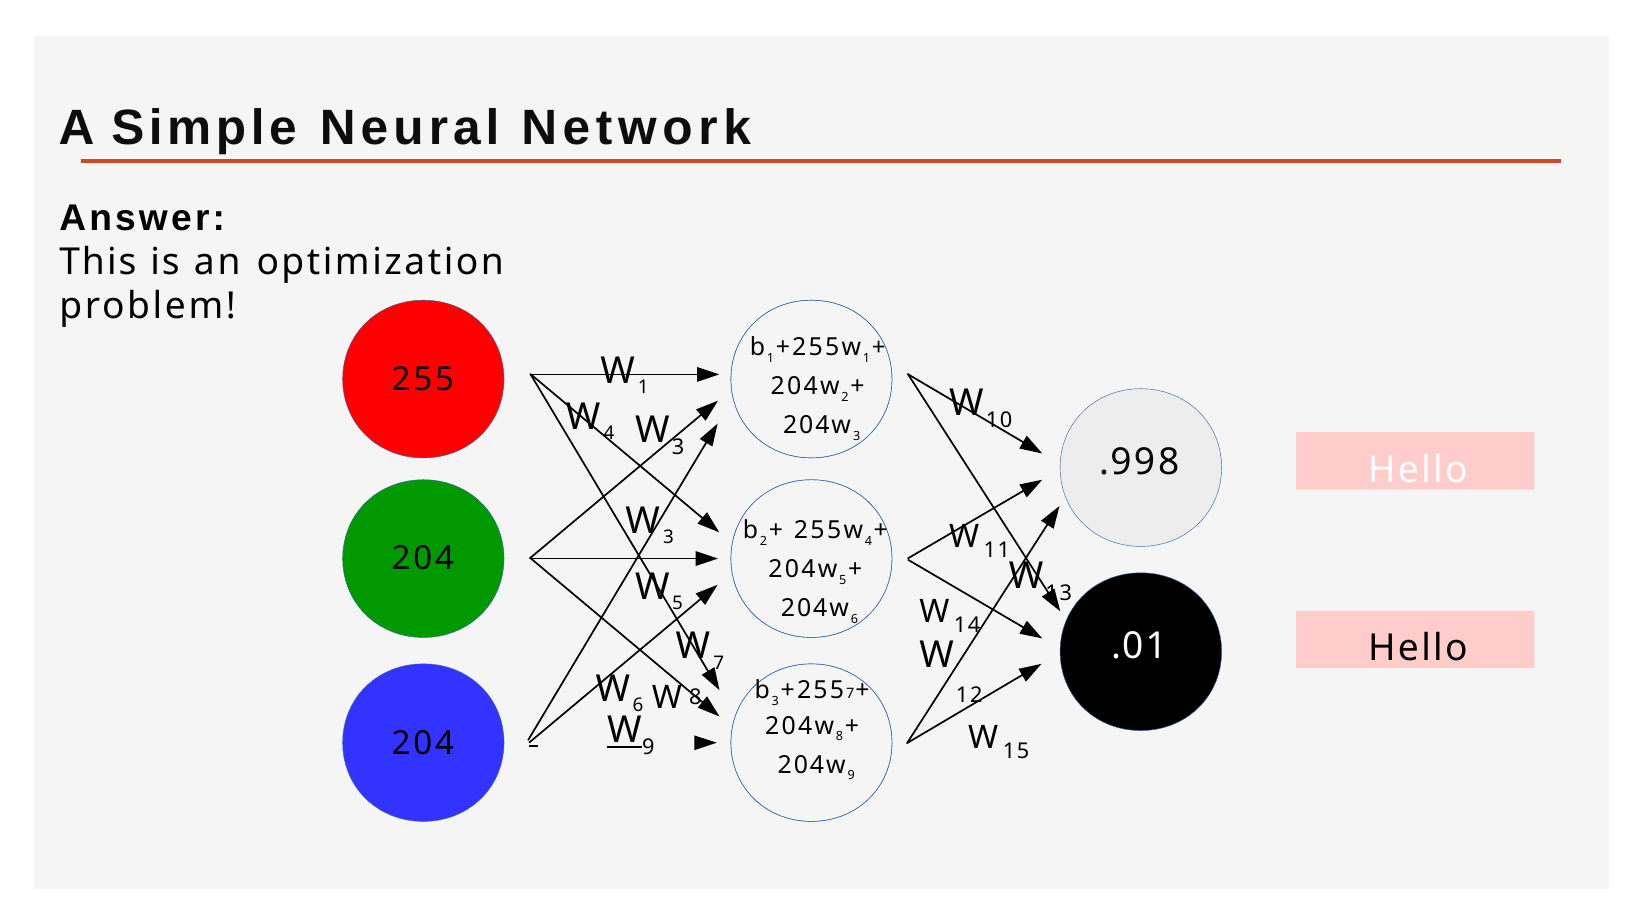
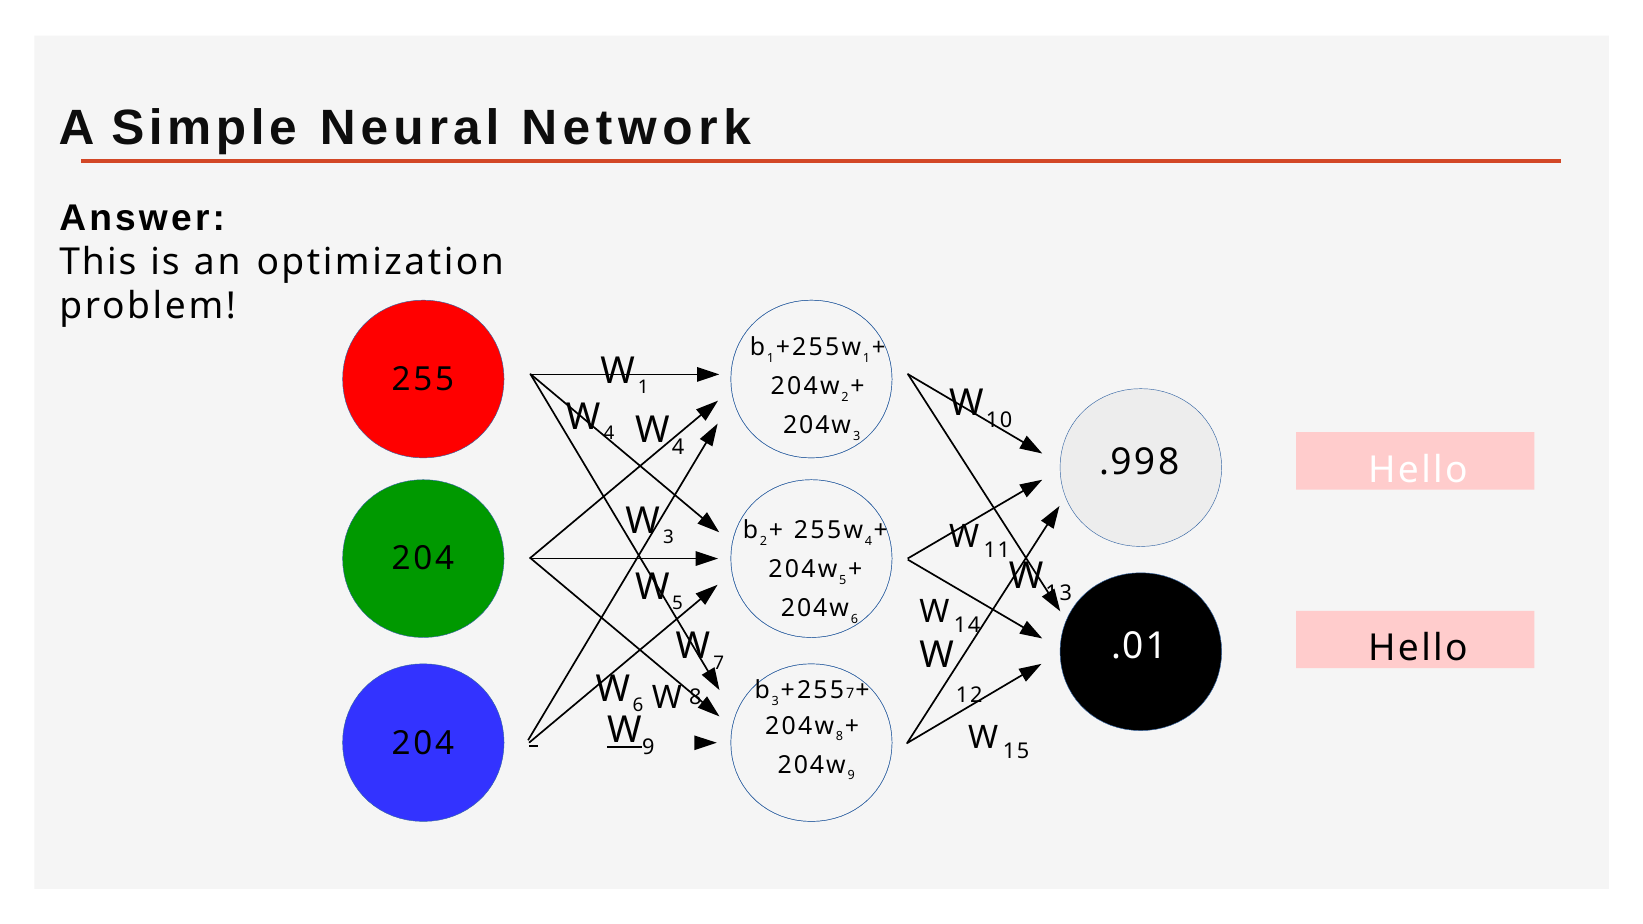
3: 3 -> 4 (678, 448)
